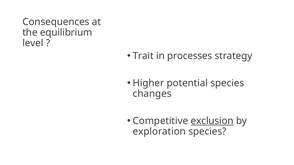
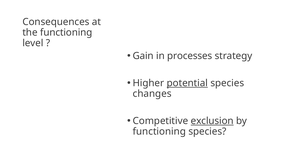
the equilibrium: equilibrium -> functioning (66, 33)
Trait: Trait -> Gain (143, 56)
potential underline: none -> present (187, 83)
exploration: exploration -> functioning (159, 132)
